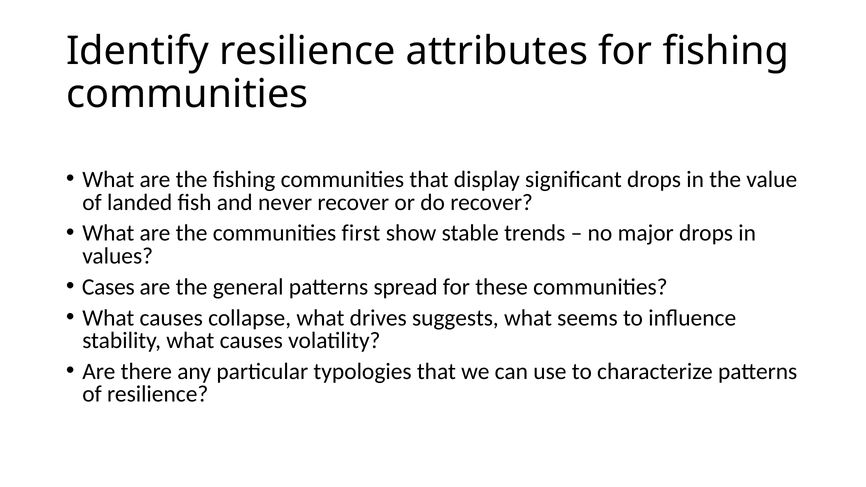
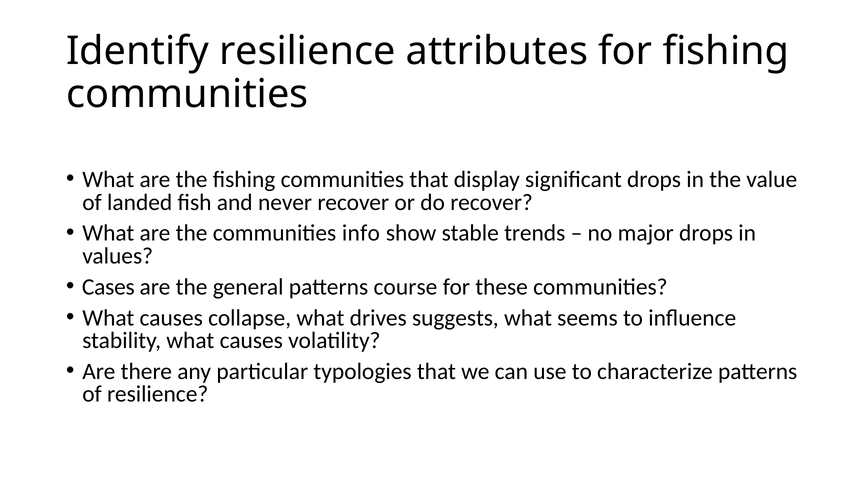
first: first -> info (361, 233)
spread: spread -> course (405, 287)
